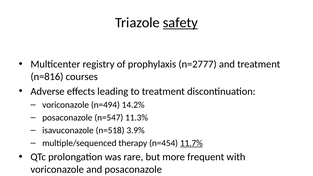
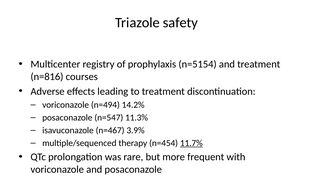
safety underline: present -> none (180, 23)
n=2777: n=2777 -> n=5154 (198, 64)
n=518: n=518 -> n=467 (110, 130)
